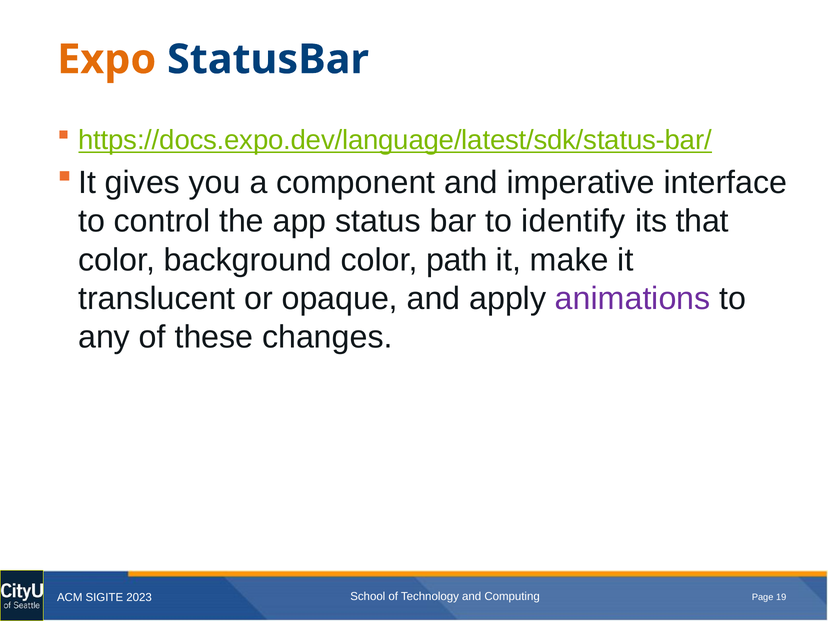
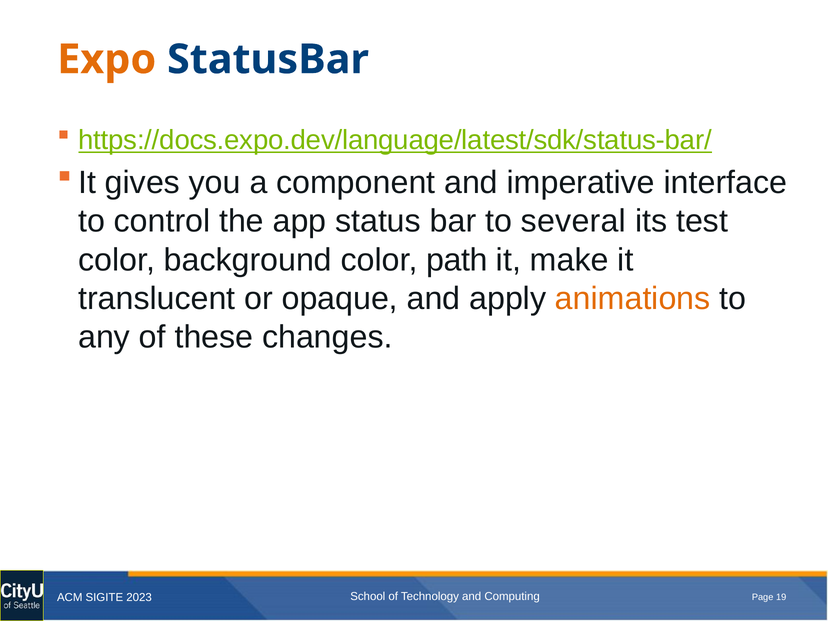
identify: identify -> several (573, 221)
that: that -> test (702, 221)
animations colour: purple -> orange (633, 299)
